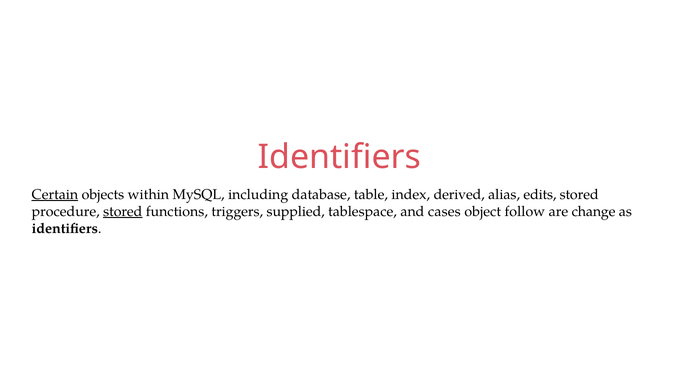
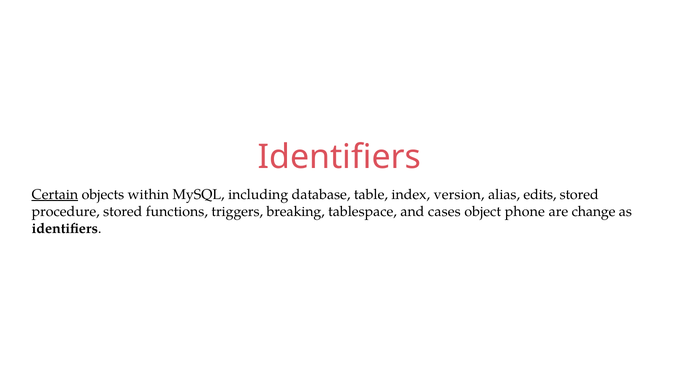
derived: derived -> version (459, 194)
stored underline: present -> none (123, 211)
supplied: supplied -> breaking (296, 211)
follow: follow -> phone (525, 211)
